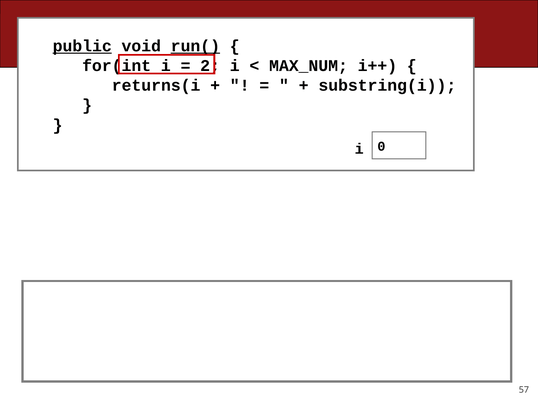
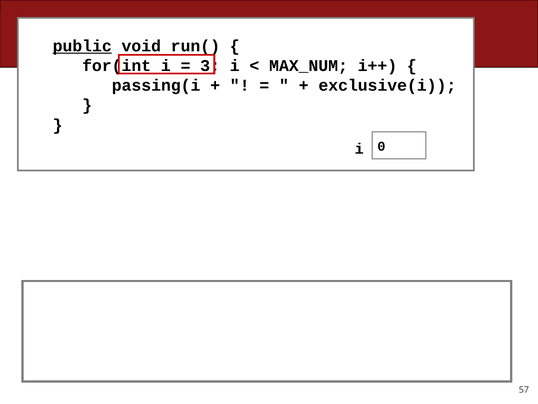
run( underline: present -> none (195, 46)
2: 2 -> 3 (210, 66)
returns(i: returns(i -> passing(i (156, 85)
substring(i: substring(i -> exclusive(i (387, 85)
